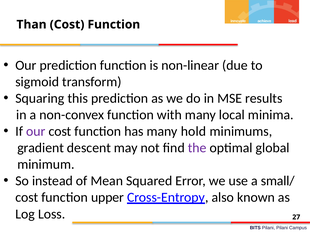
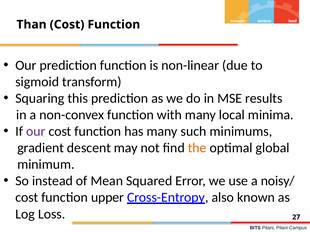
hold: hold -> such (194, 132)
the colour: purple -> orange (197, 148)
small/: small/ -> noisy/ (278, 181)
